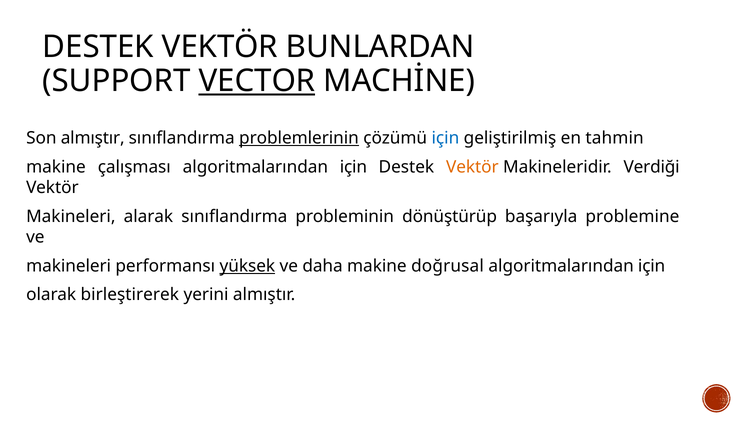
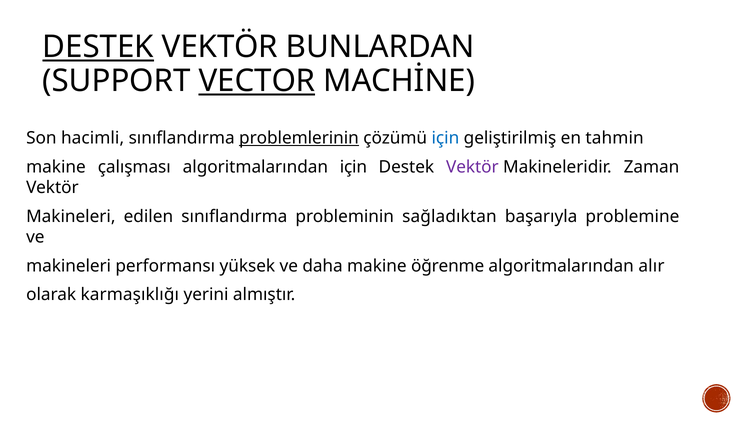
DESTEK underline: none -> present (98, 47)
Son almıştır: almıştır -> hacimli (93, 138)
Vektör colour: orange -> purple (472, 167)
Verdiği: Verdiği -> Zaman (652, 167)
alarak: alarak -> edilen (148, 216)
dönüştürüp: dönüştürüp -> sağladıktan (449, 216)
yüksek underline: present -> none (247, 266)
doğrusal: doğrusal -> öğrenme (448, 266)
için: için -> alır (651, 266)
birleştirerek: birleştirerek -> karmaşıklığı (130, 294)
